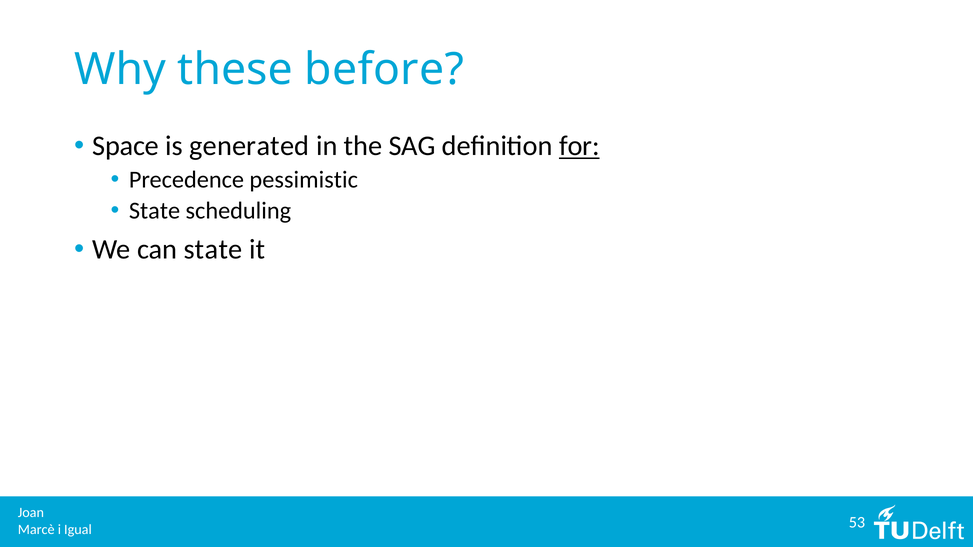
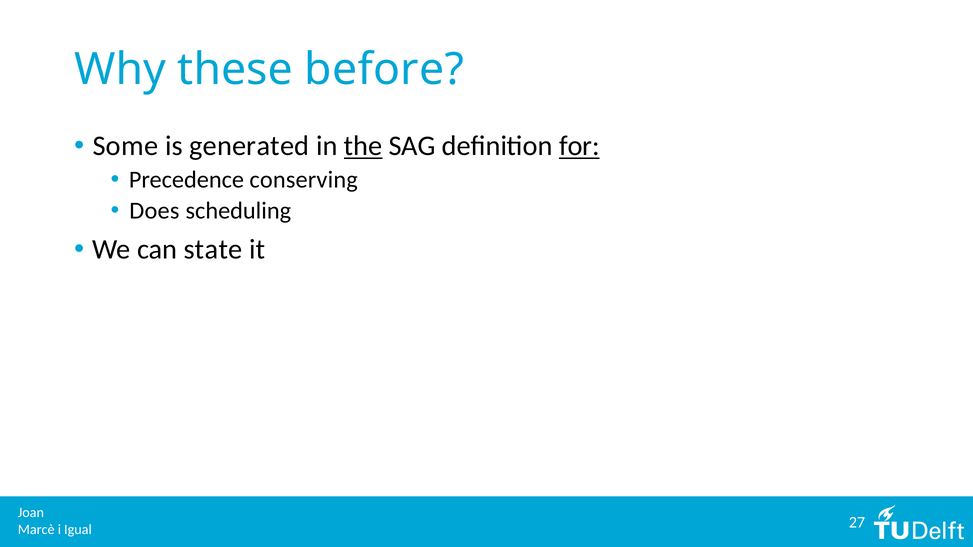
Space: Space -> Some (125, 146)
the underline: none -> present (363, 146)
pessimistic: pessimistic -> conserving (304, 180)
State: State -> Does (154, 211)
53: 53 -> 27 (857, 523)
